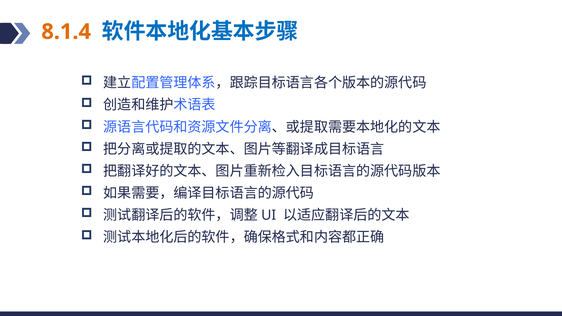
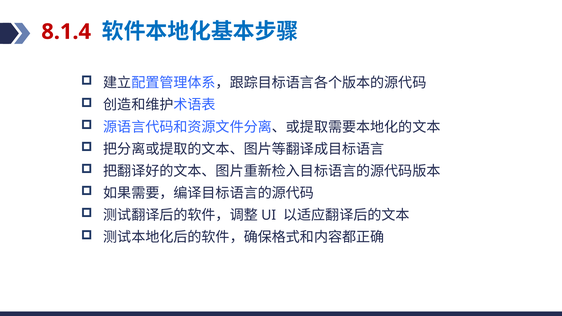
8.1.4 colour: orange -> red (66, 32)
